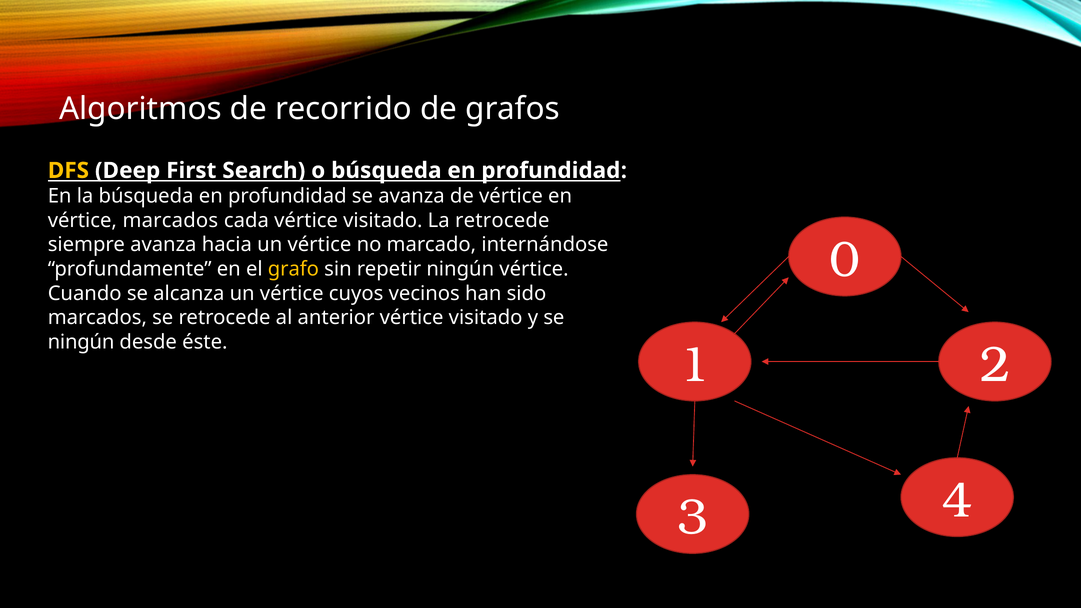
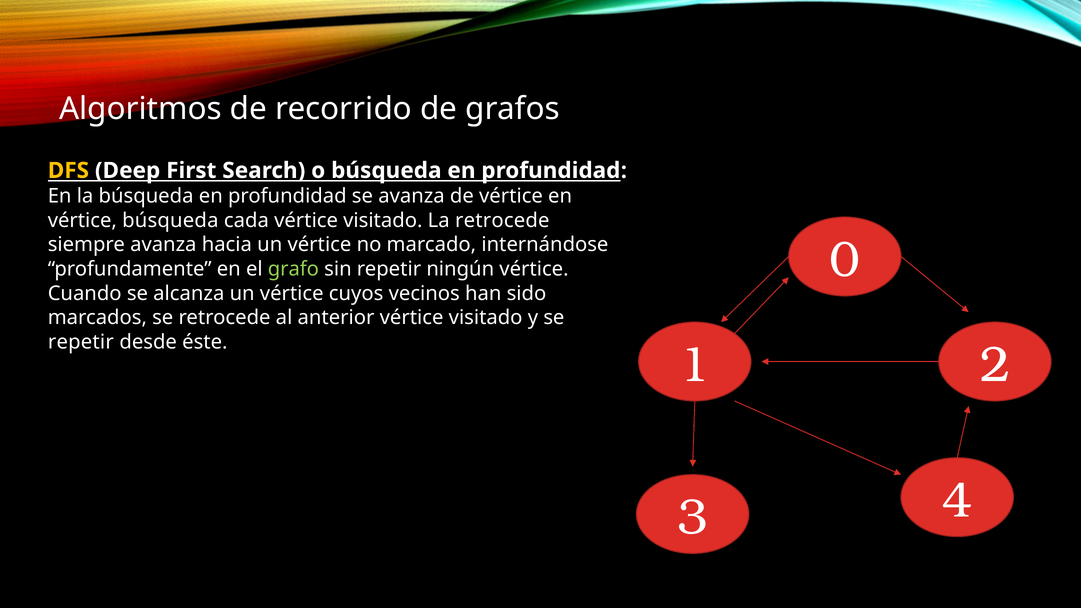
vértice marcados: marcados -> búsqueda (170, 220)
grafo colour: yellow -> light green (293, 269)
ningún: ningún -> repetir (81, 342)
